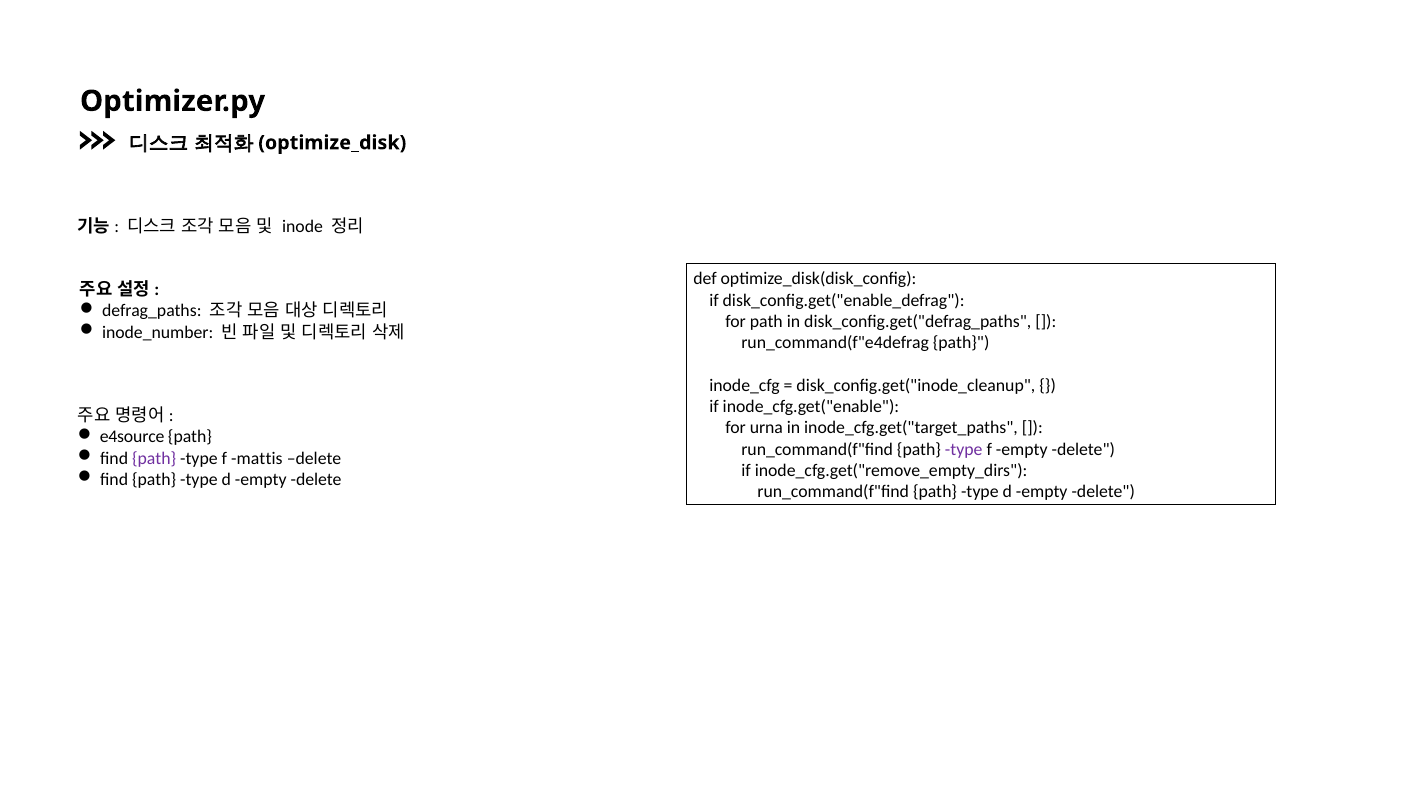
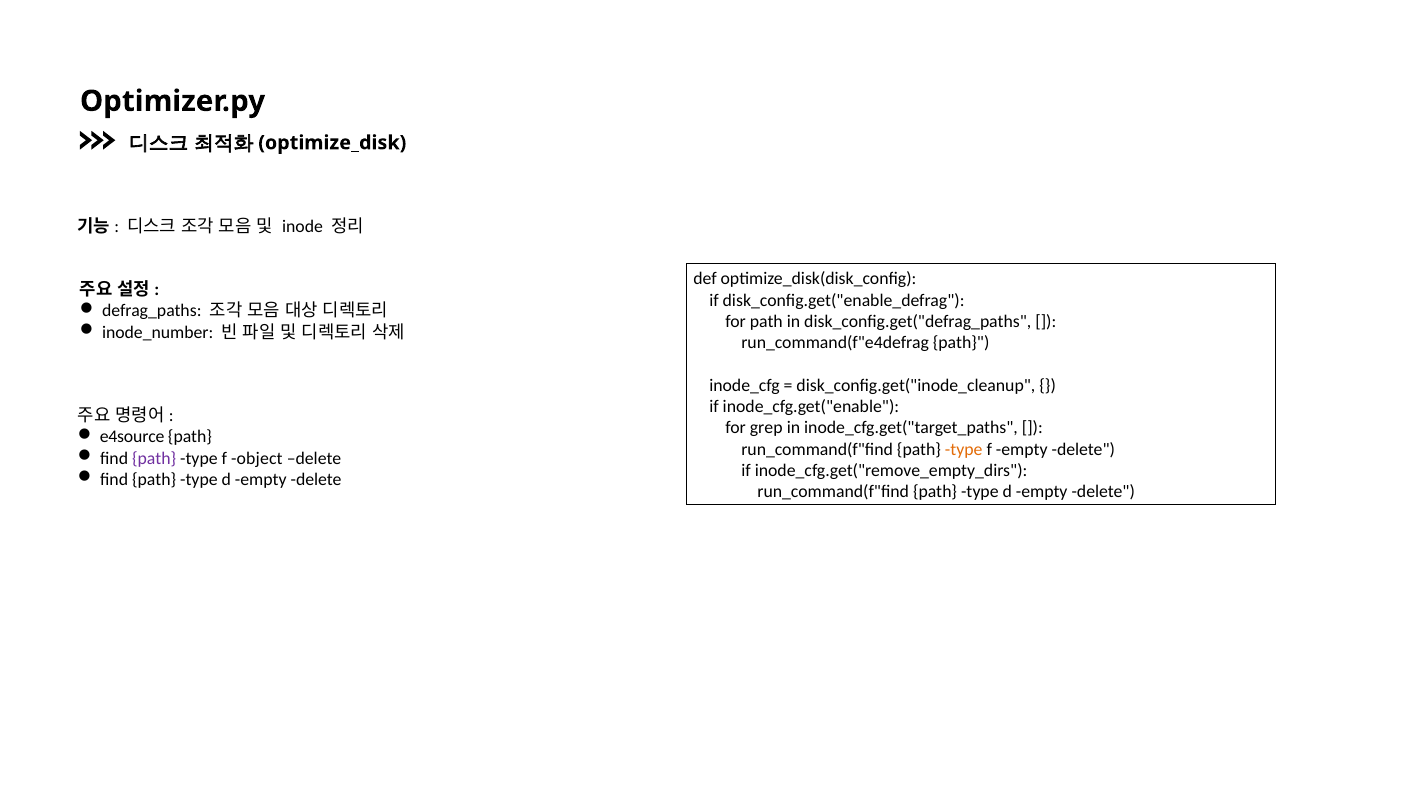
urna: urna -> grep (766, 428)
type colour: purple -> orange (964, 449)
mattis: mattis -> object (257, 458)
